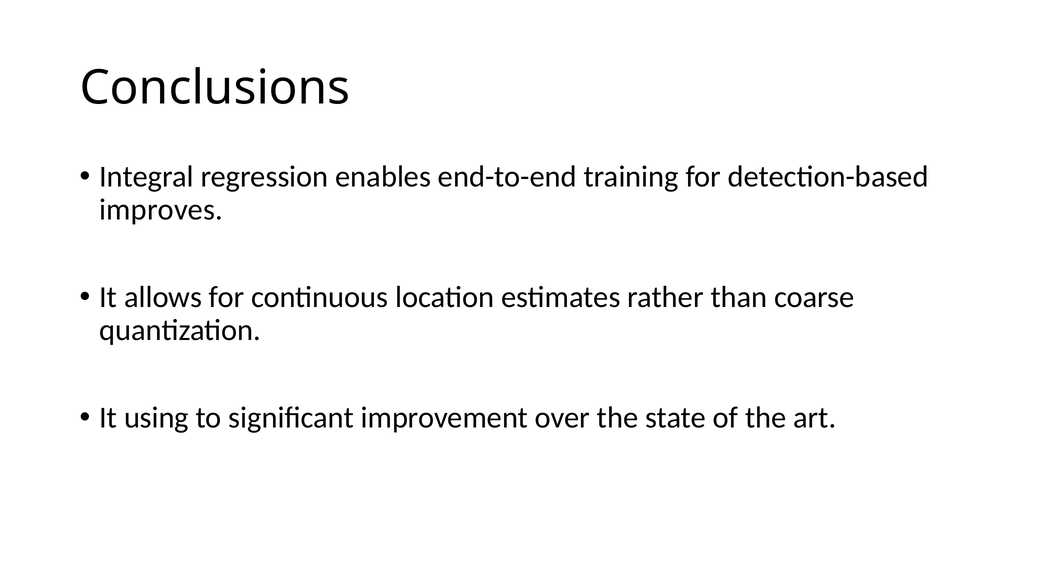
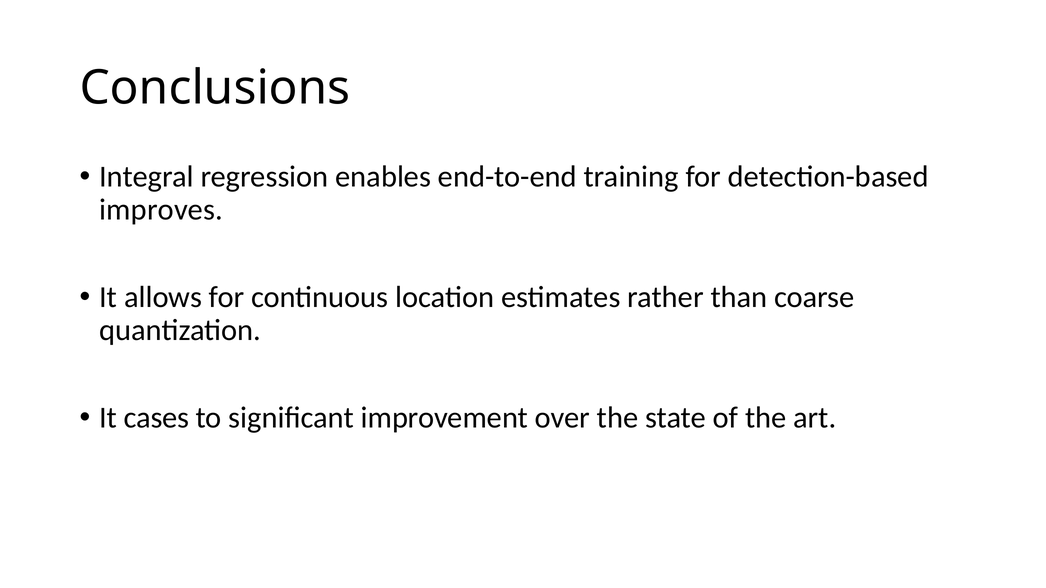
using: using -> cases (156, 418)
